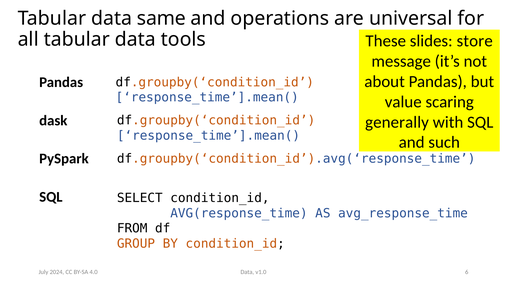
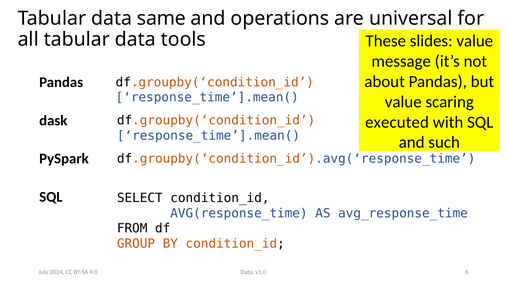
slides store: store -> value (475, 41)
generally: generally -> executed (397, 122)
